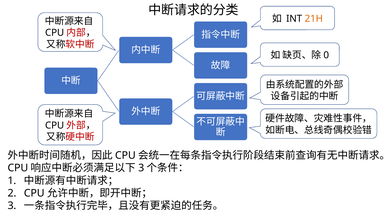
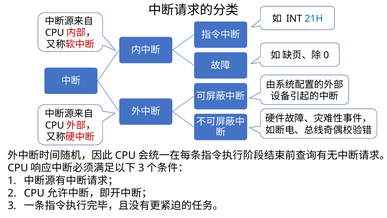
21H colour: orange -> blue (314, 19)
